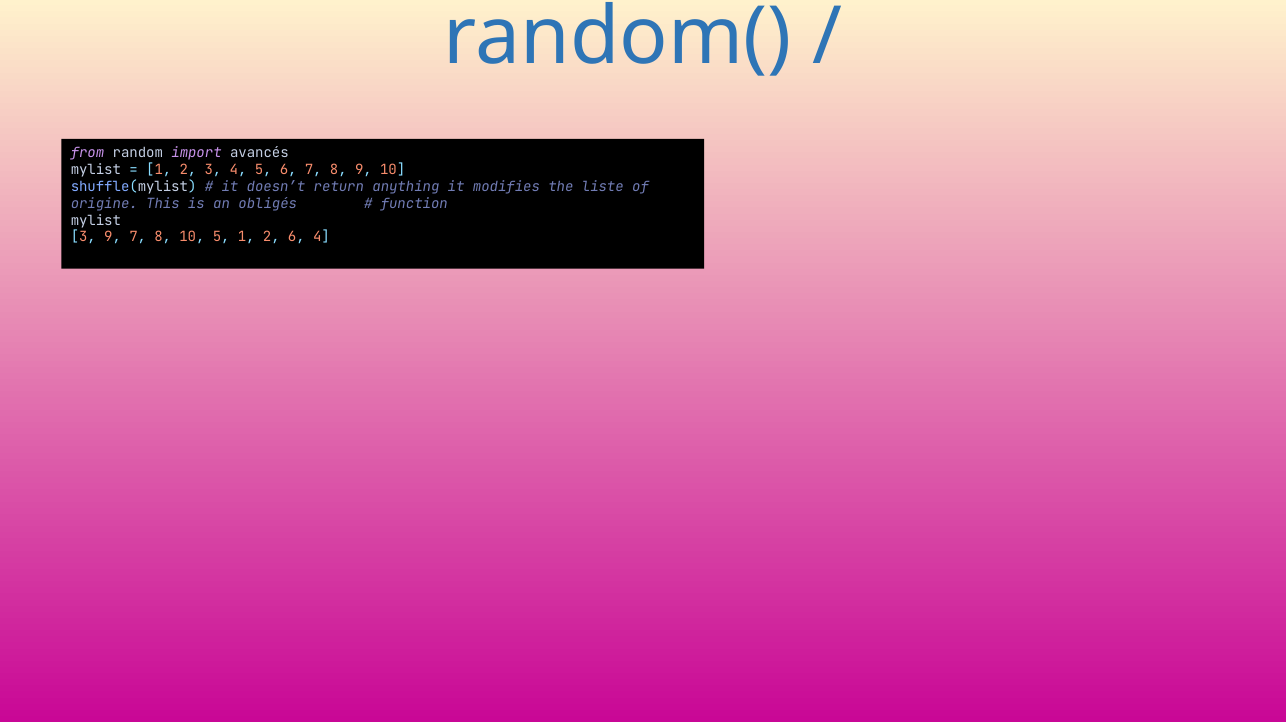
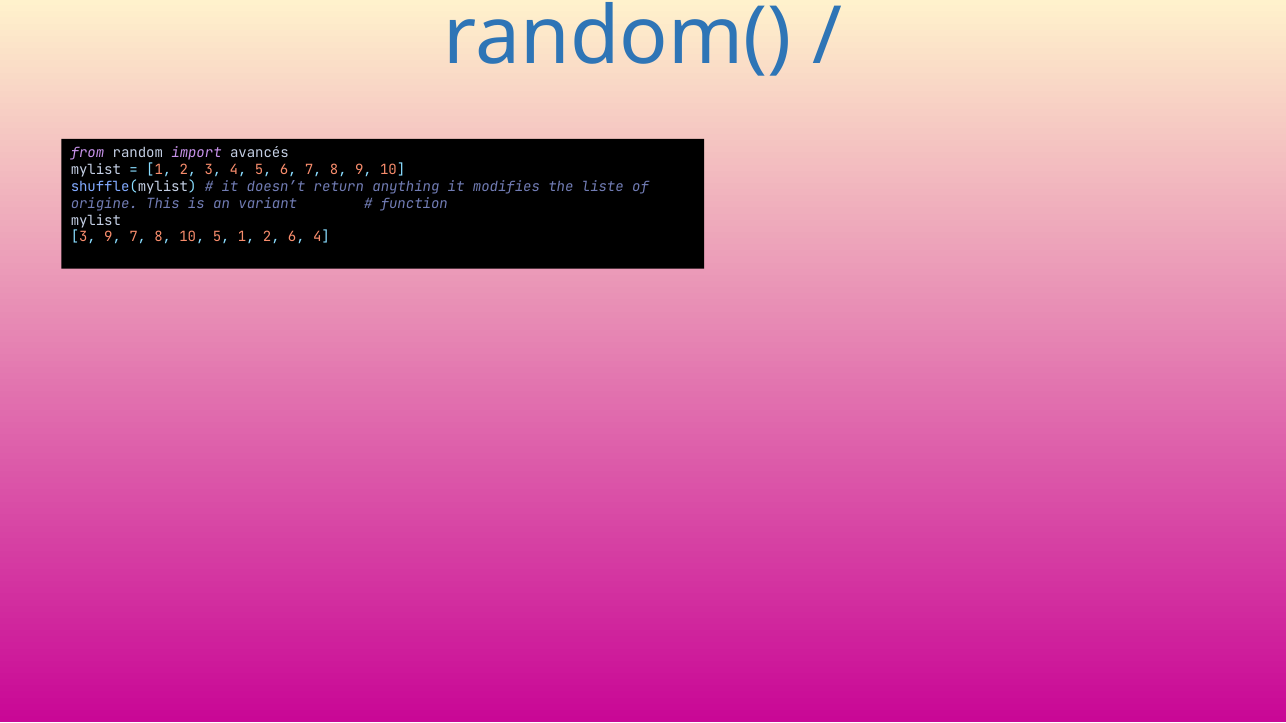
obligés: obligés -> variant (268, 204)
